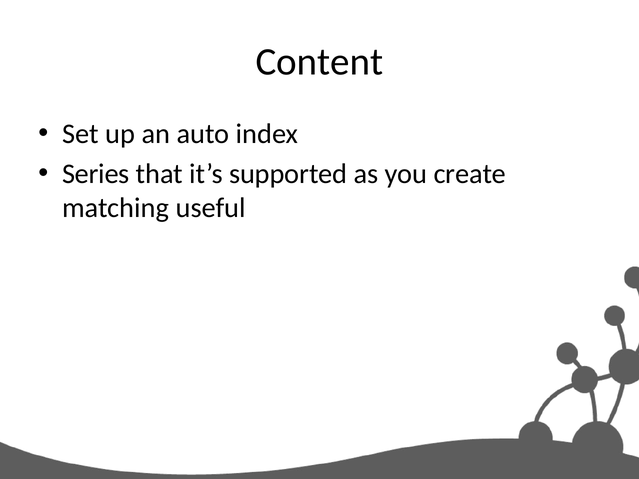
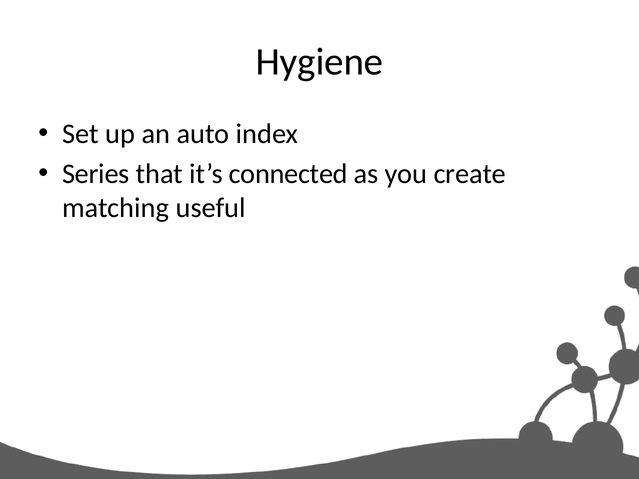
Content: Content -> Hygiene (319, 62)
supported: supported -> connected (288, 174)
